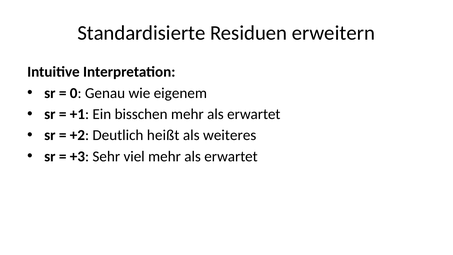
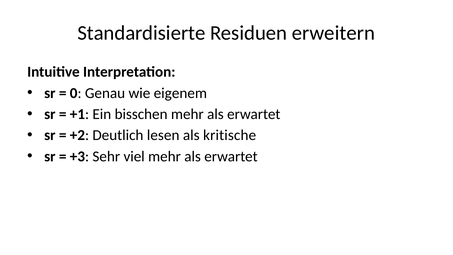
heißt: heißt -> lesen (163, 135)
weiteres: weiteres -> kritische (230, 135)
